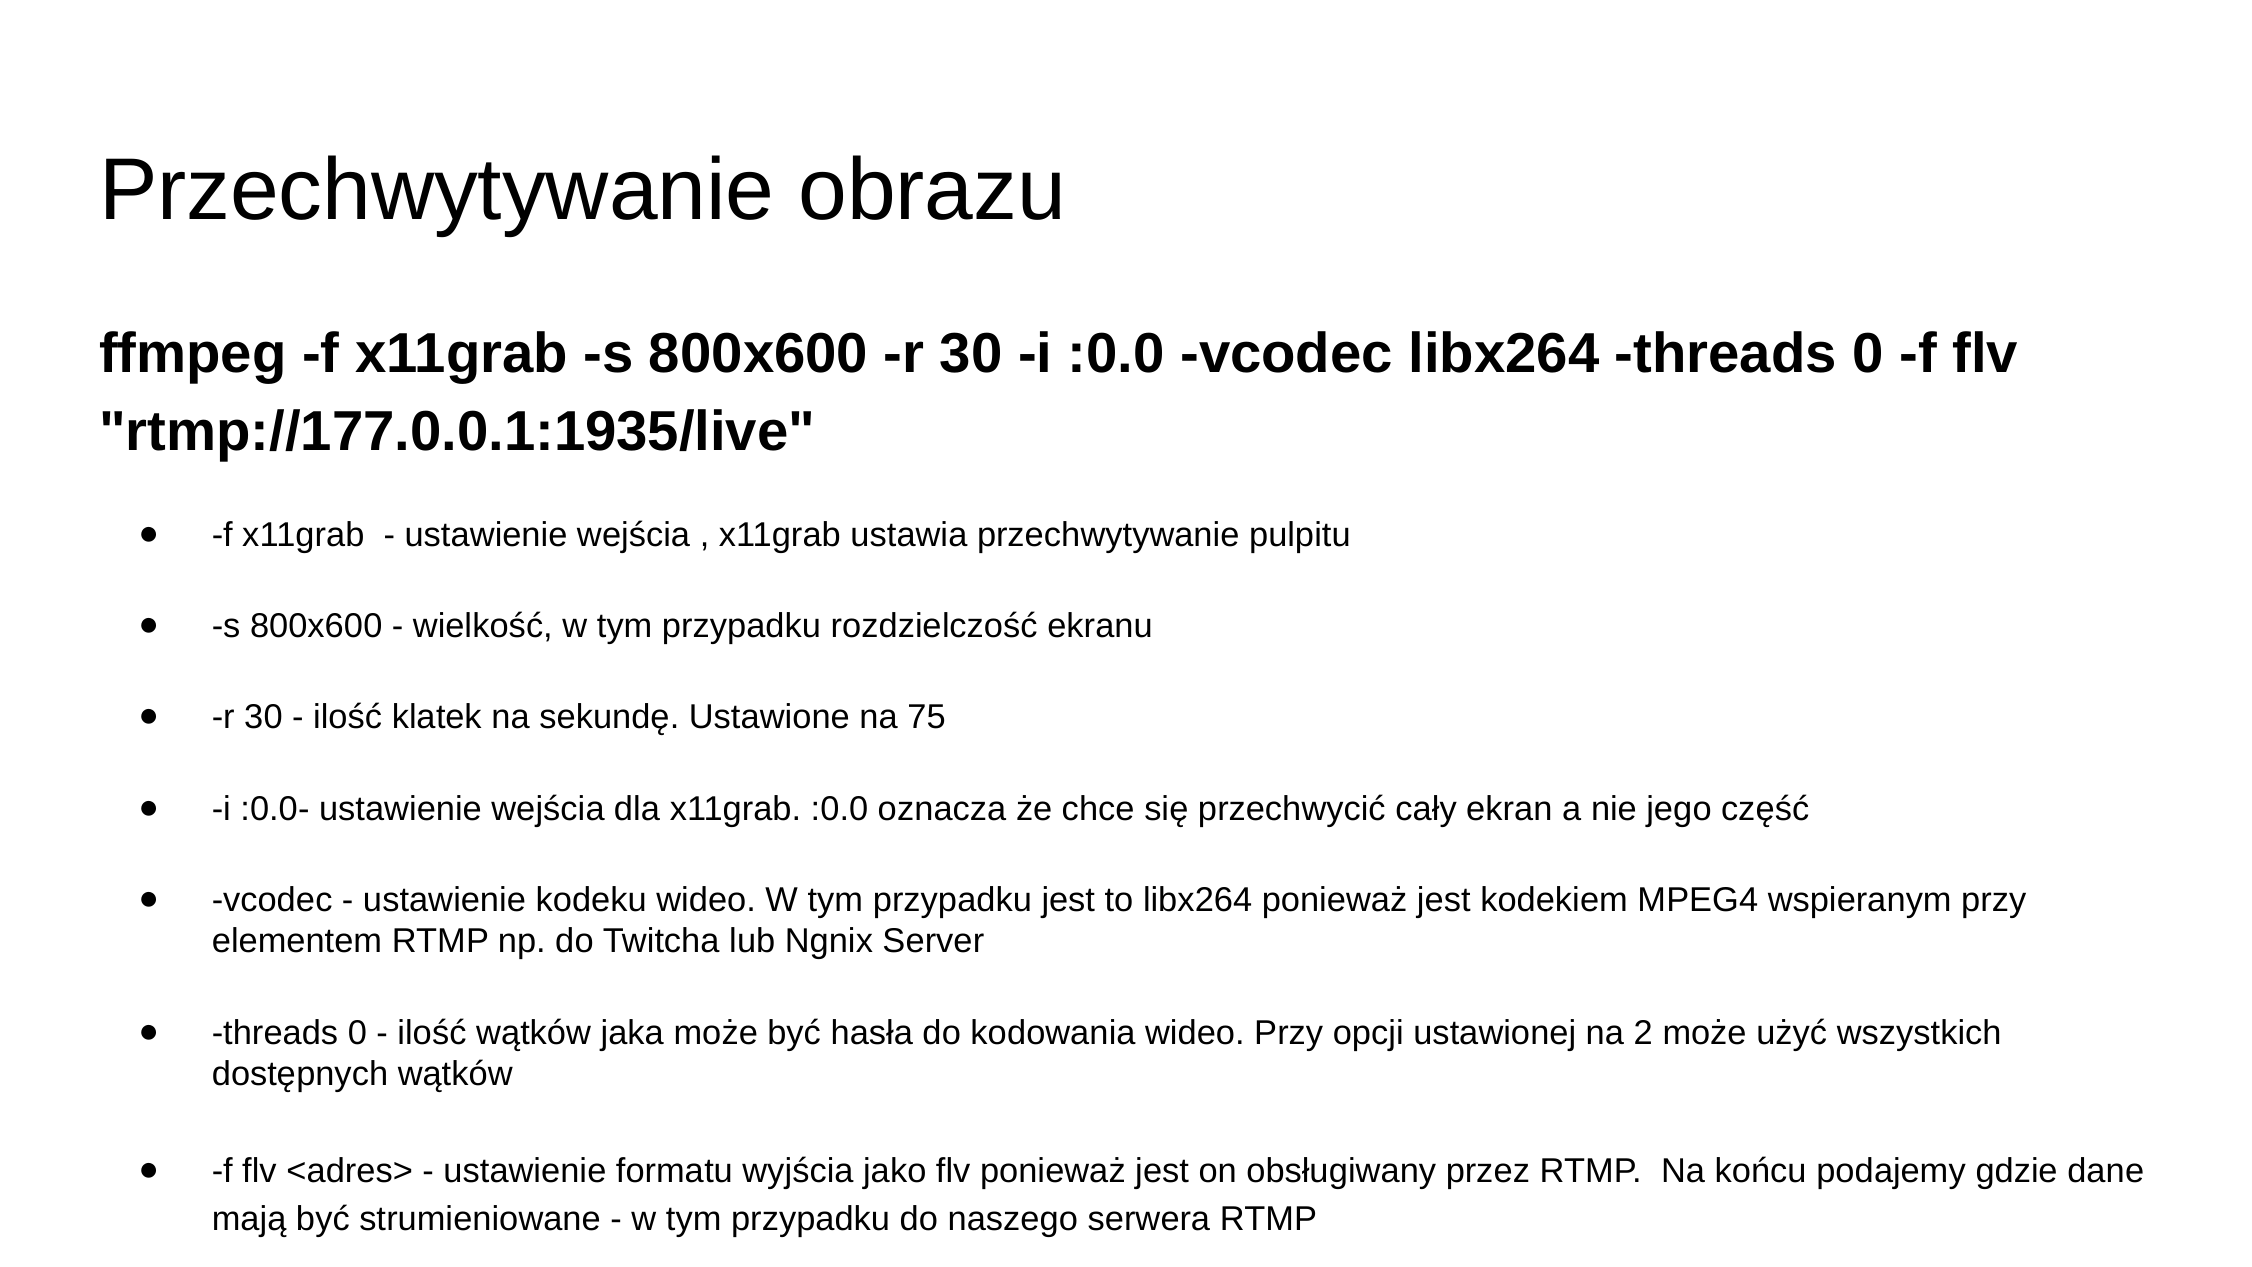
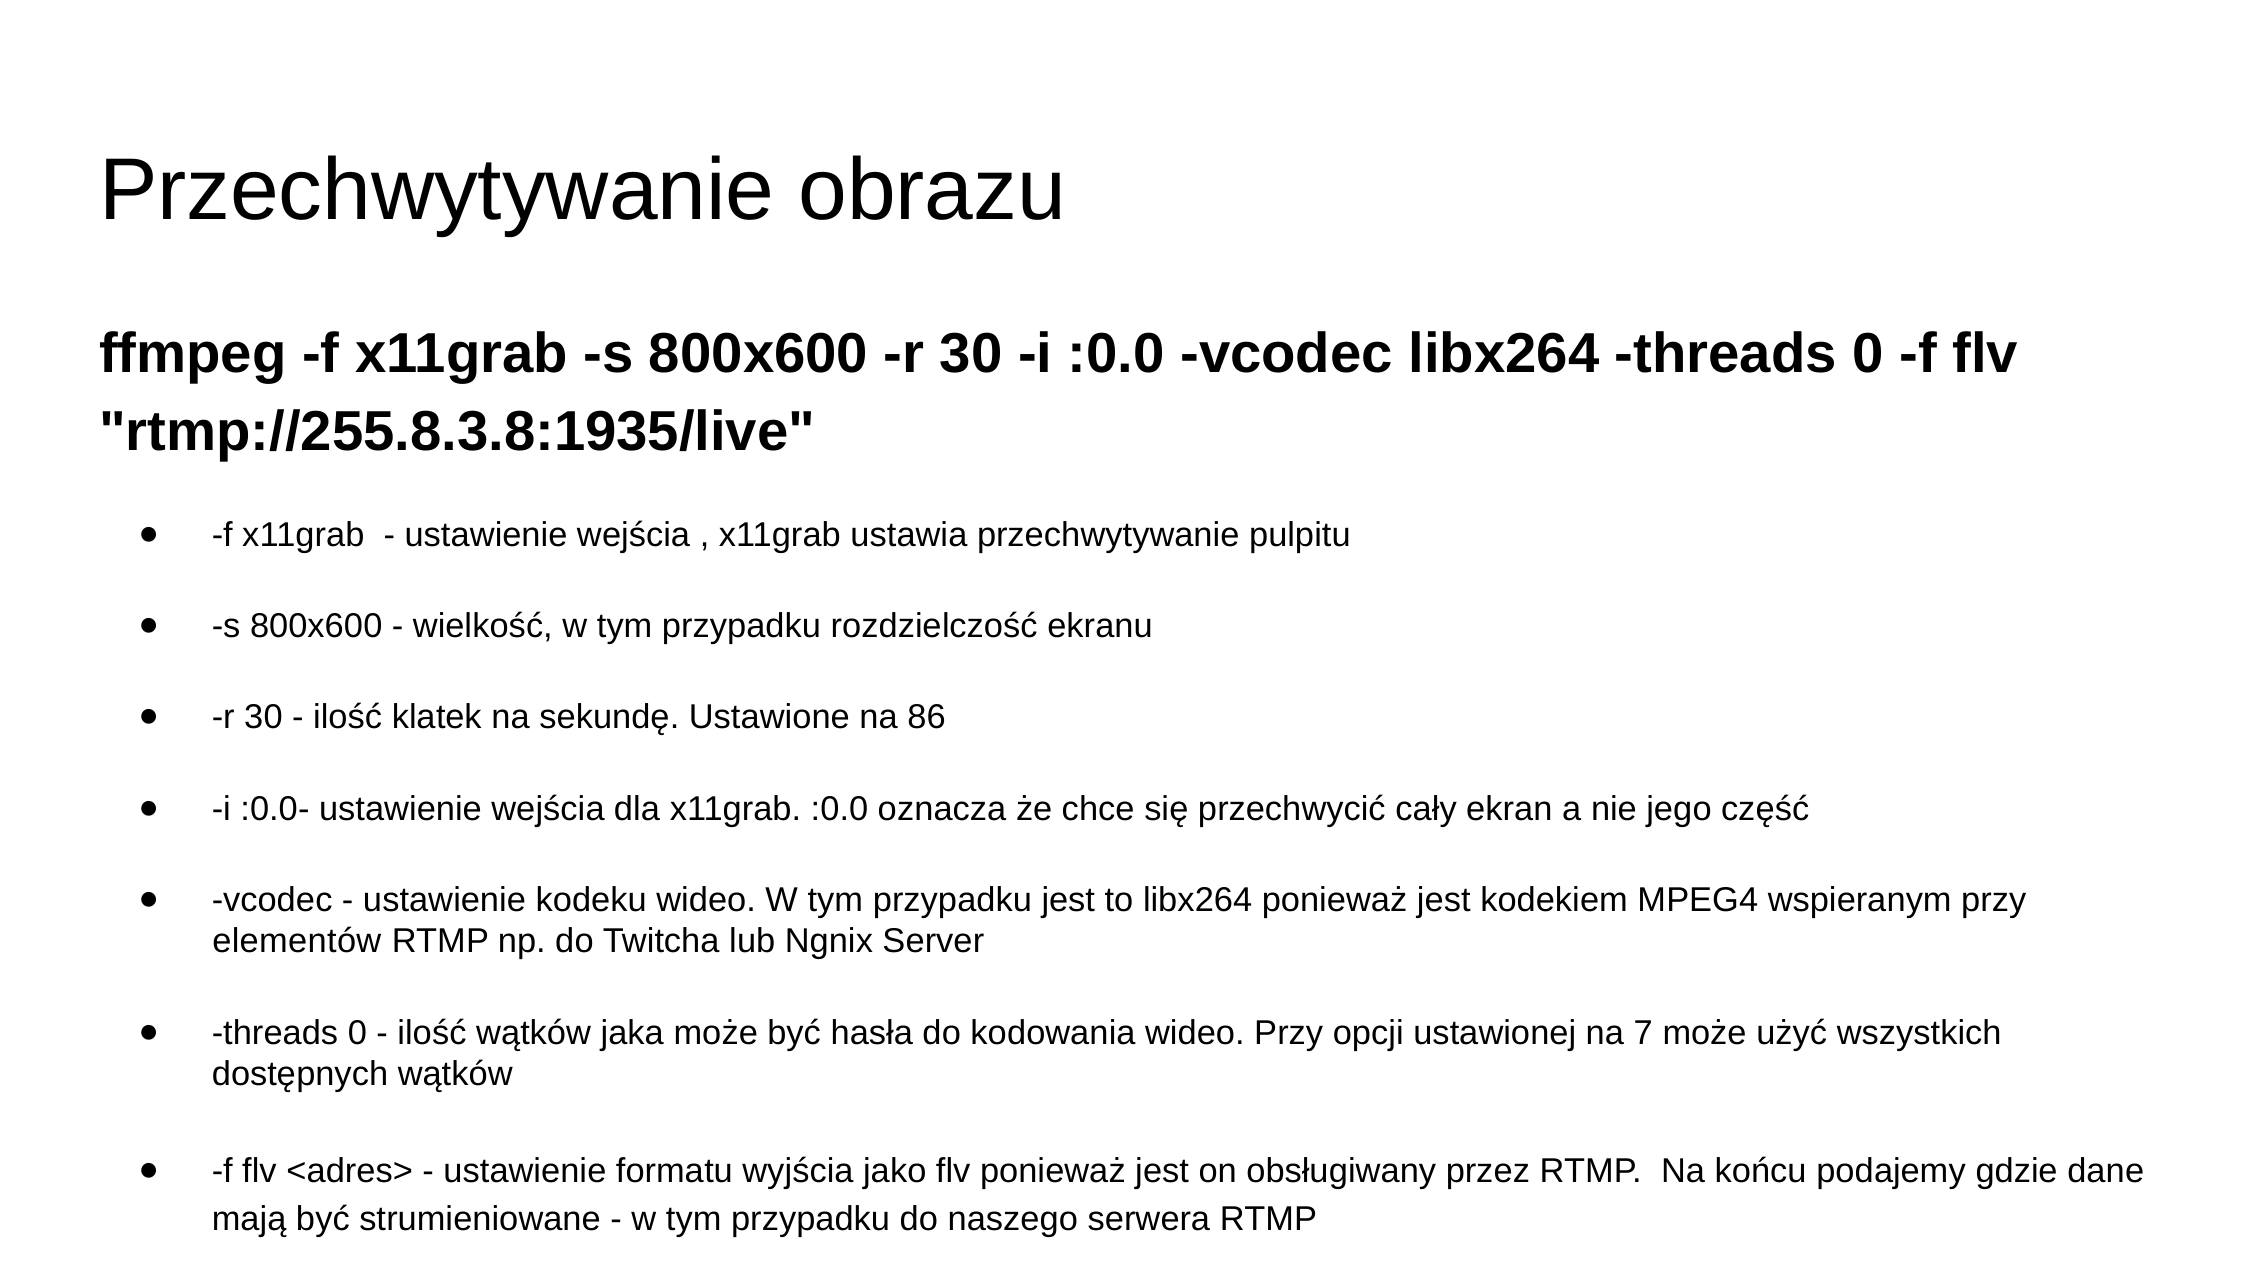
rtmp://177.0.0.1:1935/live: rtmp://177.0.0.1:1935/live -> rtmp://255.8.3.8:1935/live (457, 432)
75: 75 -> 86 (927, 717)
elementem: elementem -> elementów (297, 941)
2: 2 -> 7 (1643, 1033)
